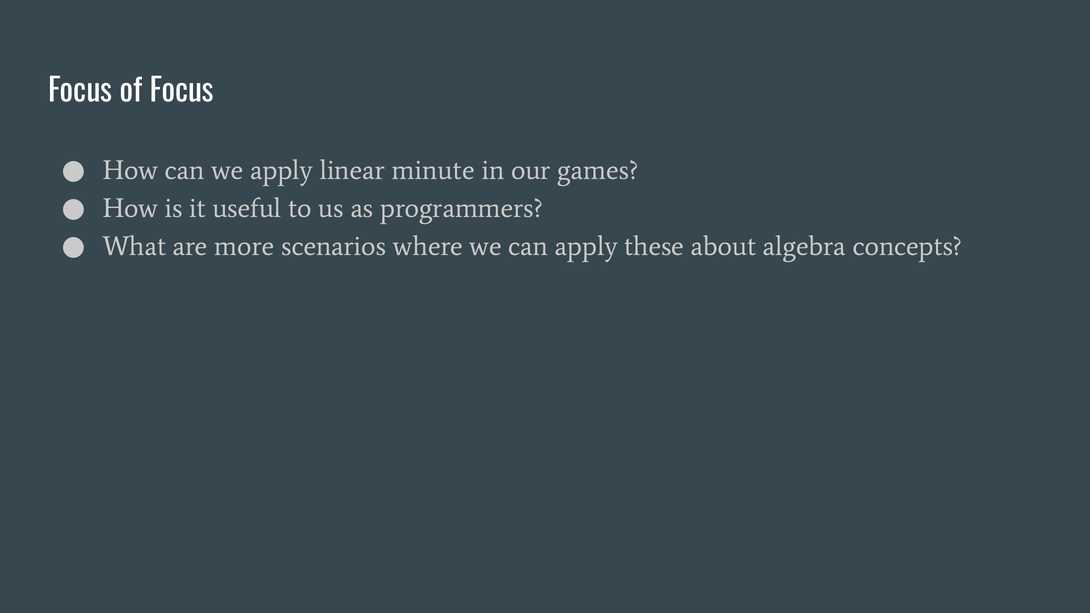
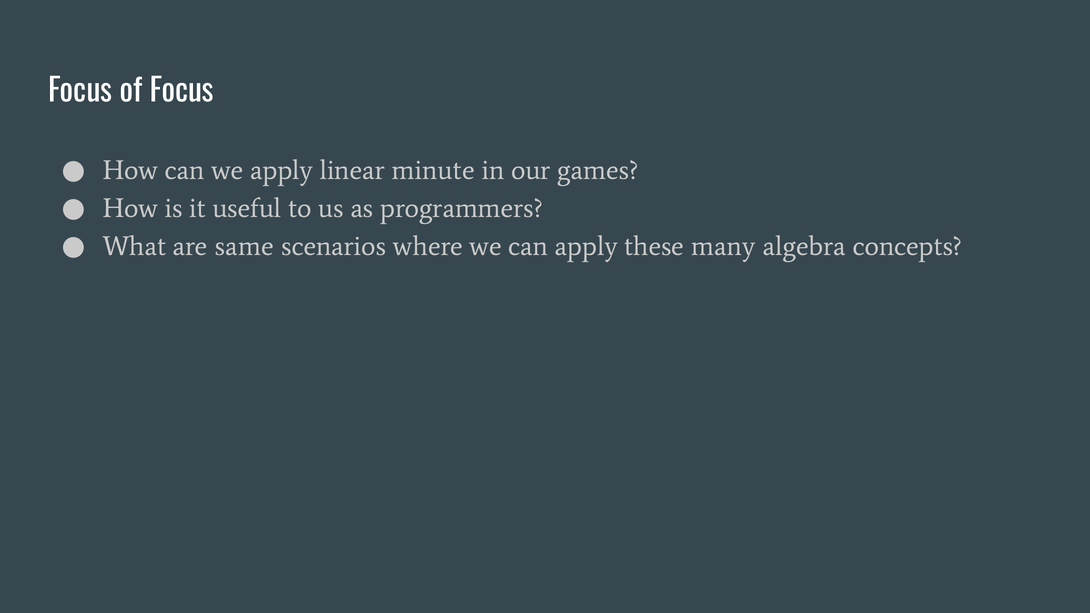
more: more -> same (244, 246)
about: about -> many (723, 246)
